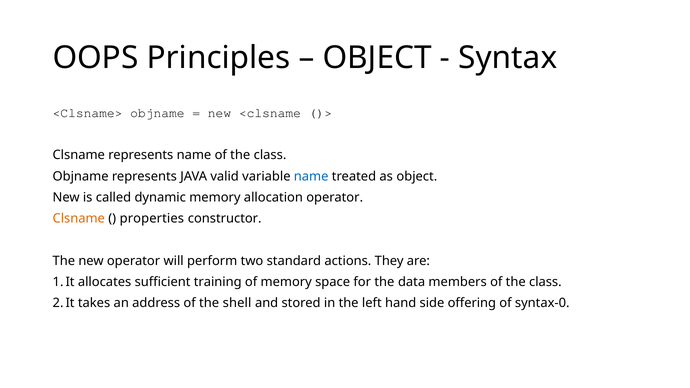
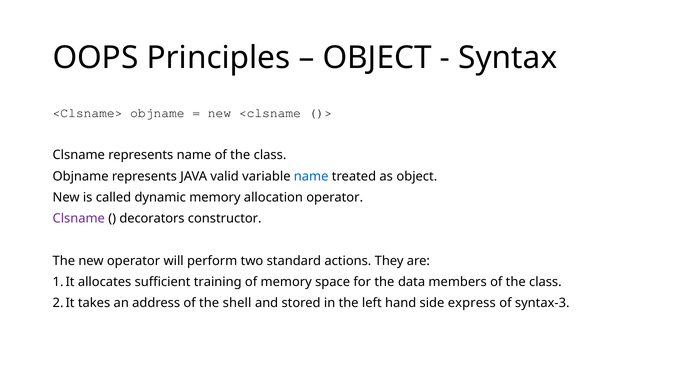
Clsname colour: orange -> purple (79, 219)
properties: properties -> decorators (152, 219)
offering: offering -> express (472, 303)
syntax-0: syntax-0 -> syntax-3 (542, 303)
